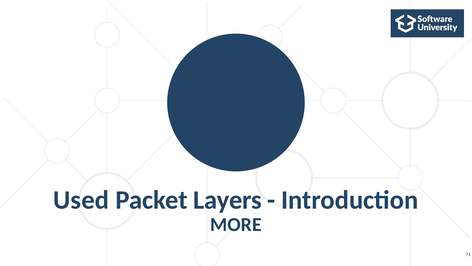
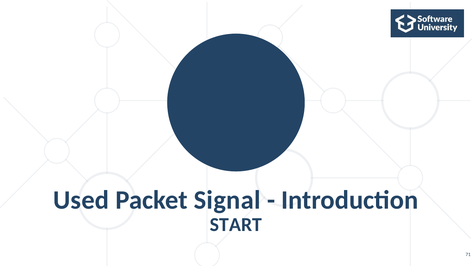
Layers: Layers -> Signal (227, 200)
MORE: MORE -> START (236, 224)
